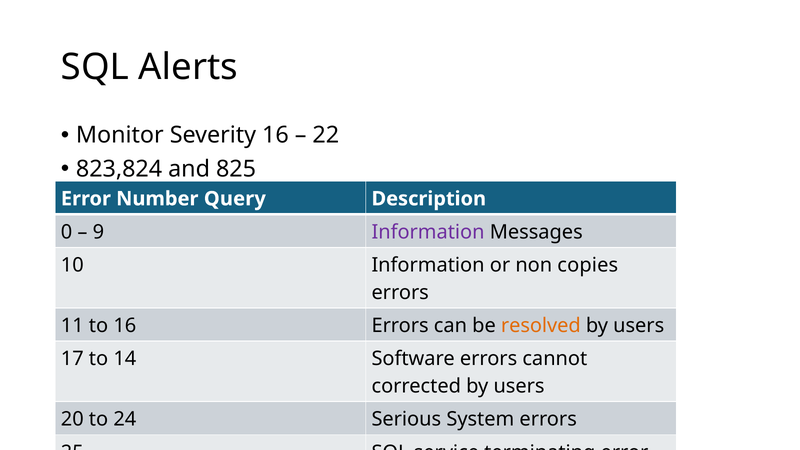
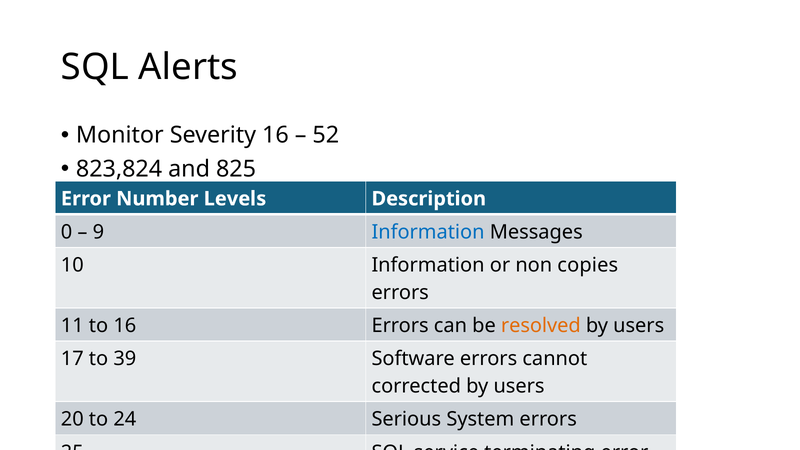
22: 22 -> 52 (326, 135)
Query: Query -> Levels (235, 199)
Information colour: purple -> blue (428, 232)
14: 14 -> 39 (125, 359)
